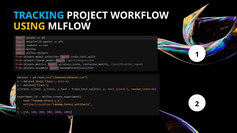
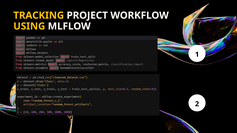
TRACKING colour: light blue -> yellow (39, 15)
